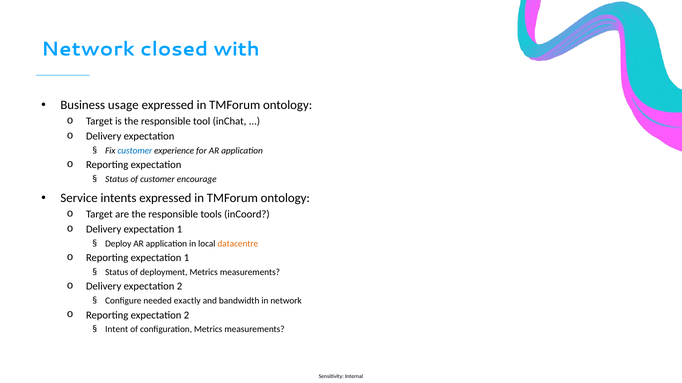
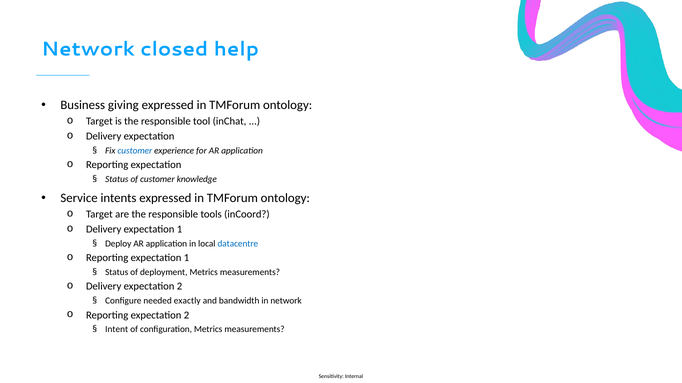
with: with -> help (236, 49)
usage: usage -> giving (123, 105)
encourage: encourage -> knowledge (197, 179)
datacentre colour: orange -> blue (238, 244)
